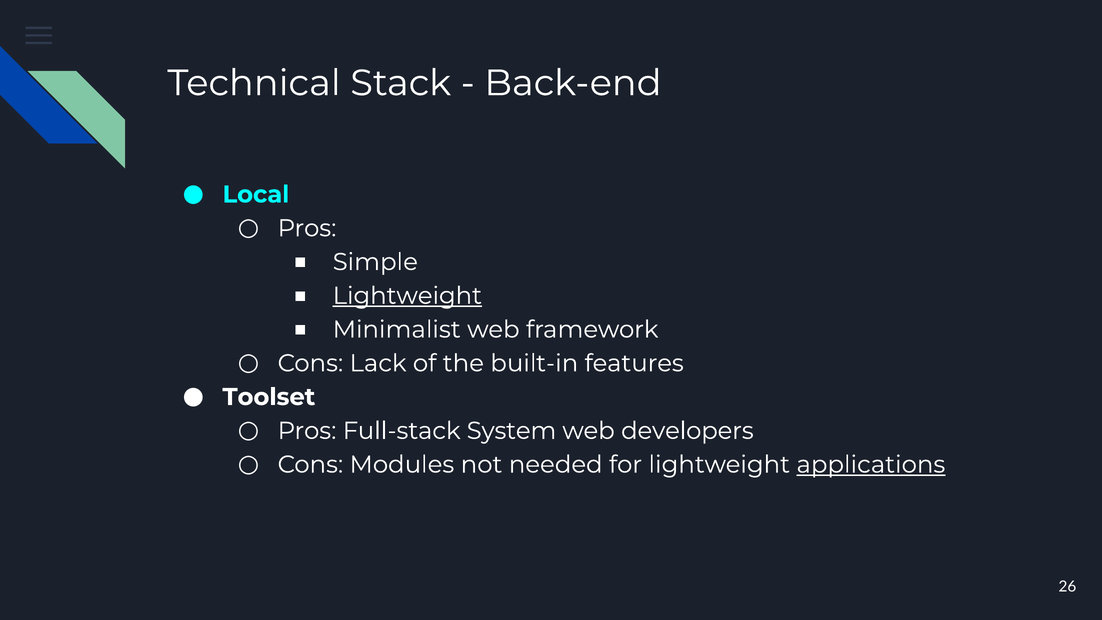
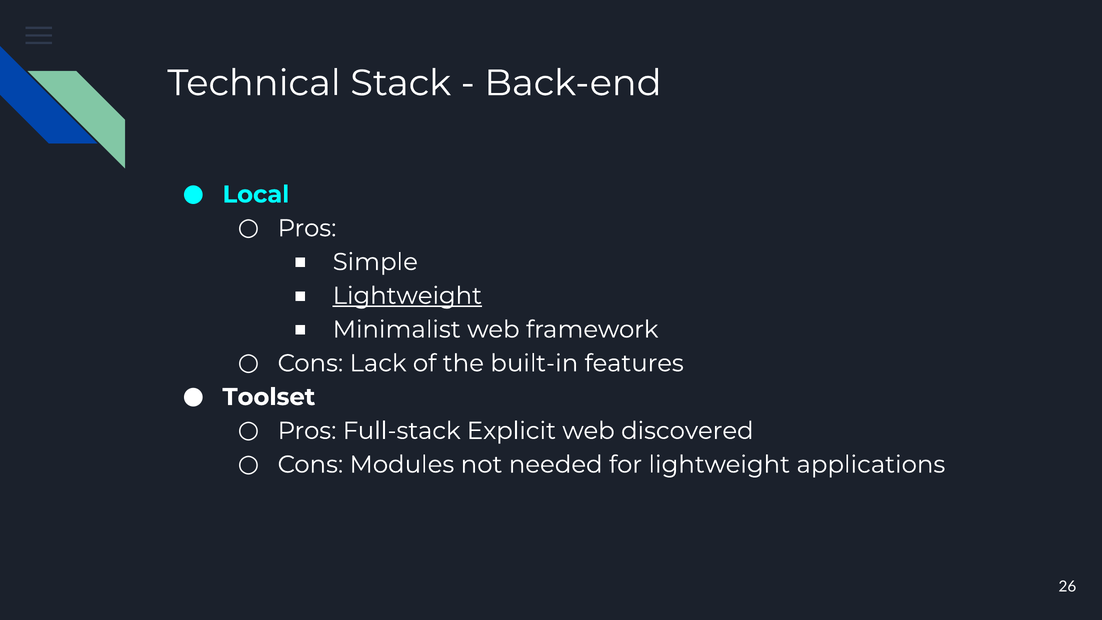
System: System -> Explicit (511, 431)
developers: developers -> discovered (687, 431)
applications underline: present -> none (871, 464)
